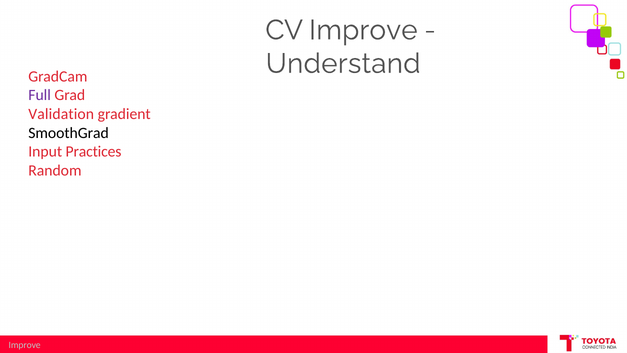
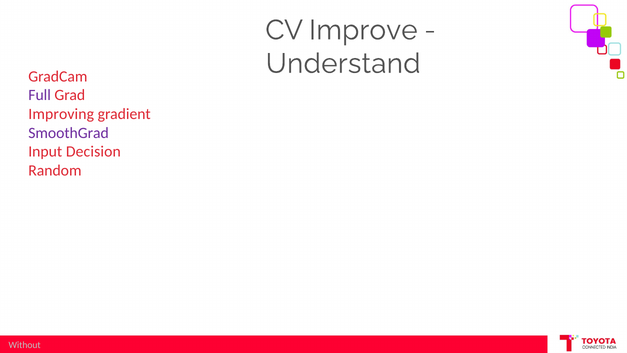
Validation: Validation -> Improving (61, 114)
SmoothGrad colour: black -> purple (69, 133)
Practices: Practices -> Decision (93, 152)
Improve: Improve -> Without (25, 345)
